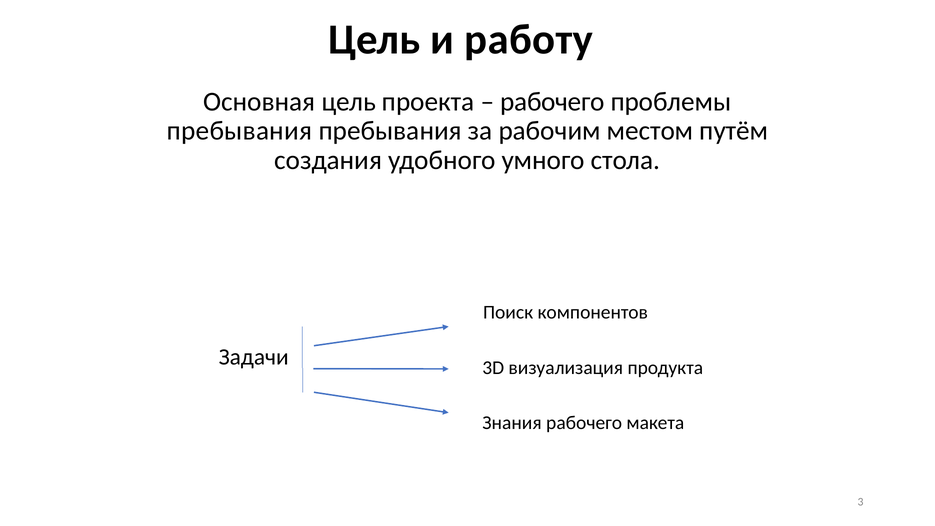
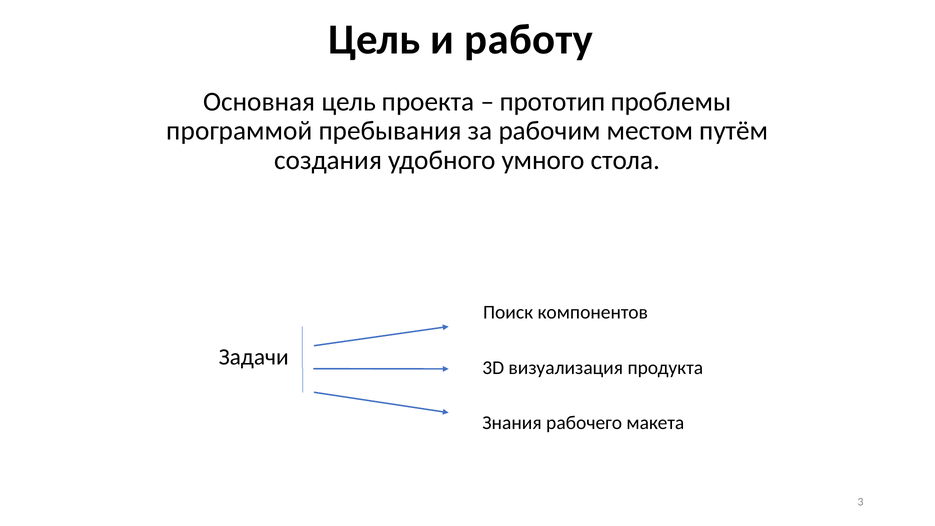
рабочего: рабочего -> прототип (553, 101)
пребывания: пребывания -> программой (240, 131)
